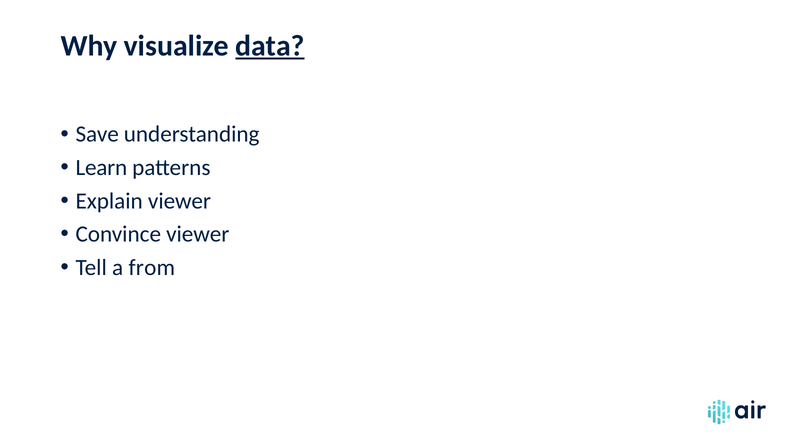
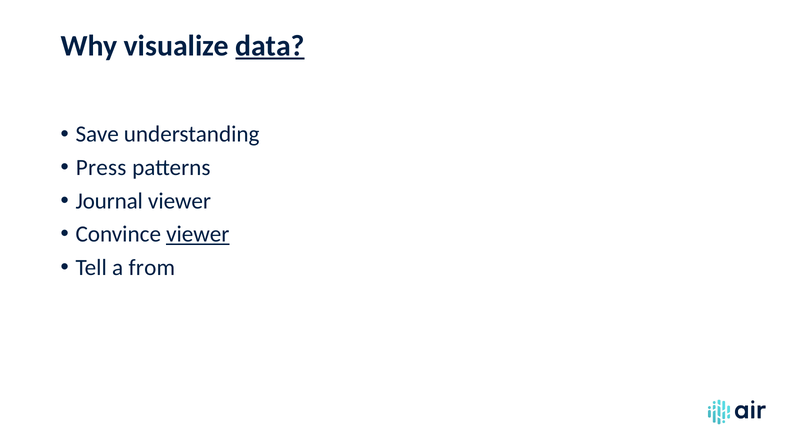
Learn: Learn -> Press (101, 168)
Explain: Explain -> Journal (109, 201)
viewer underline: none -> present (198, 234)
